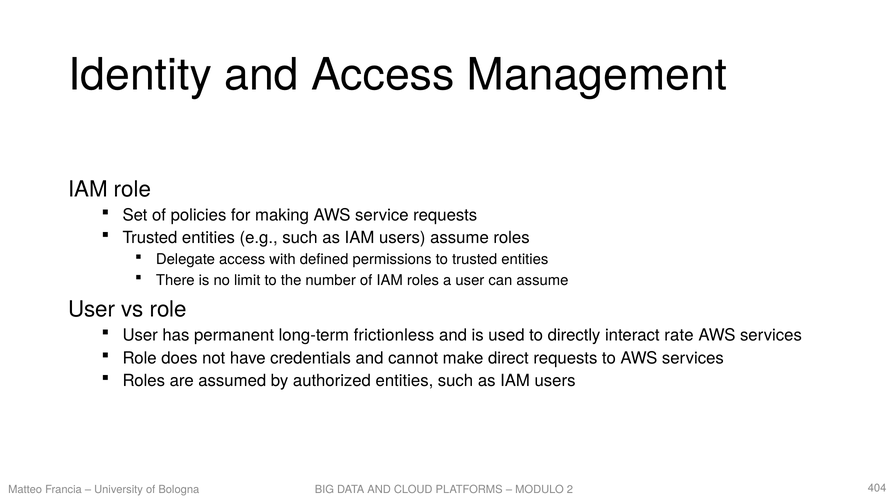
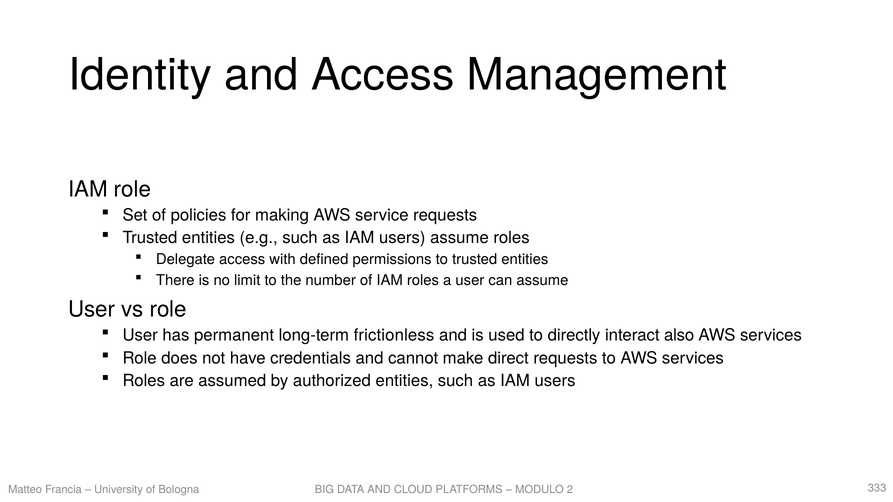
rate: rate -> also (679, 336)
404: 404 -> 333 (877, 488)
